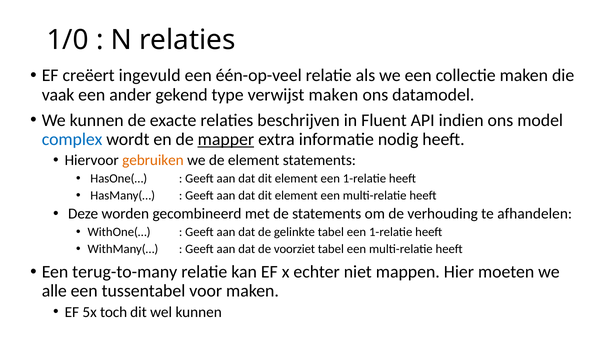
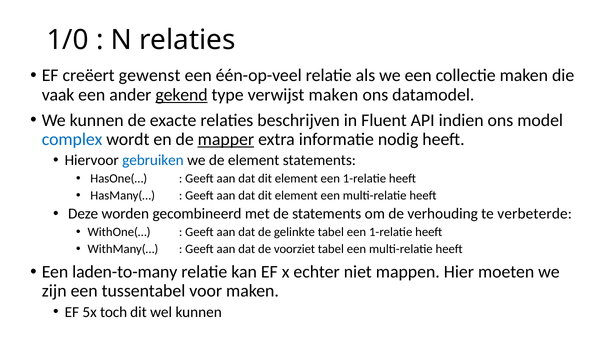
ingevuld: ingevuld -> gewenst (150, 76)
gekend underline: none -> present (182, 95)
gebruiken colour: orange -> blue (153, 160)
afhandelen: afhandelen -> verbeterde (535, 214)
terug-to-many: terug-to-many -> laden-to-many (125, 272)
alle: alle -> zijn (54, 291)
